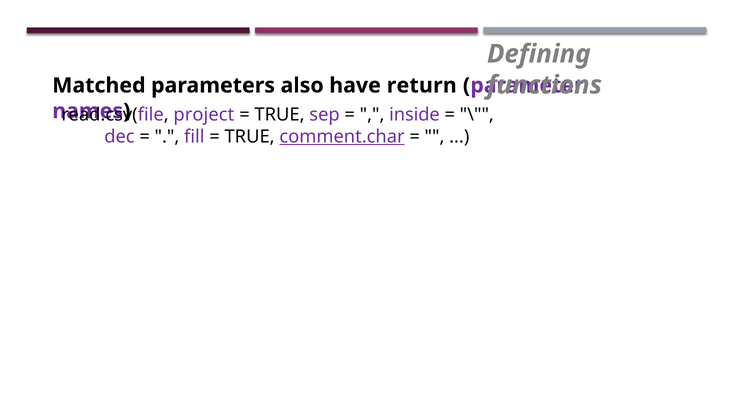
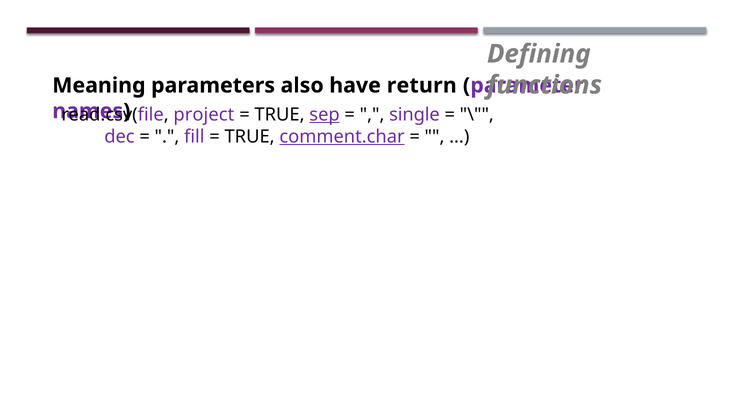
Matched: Matched -> Meaning (99, 86)
sep underline: none -> present (325, 115)
inside: inside -> single (414, 115)
